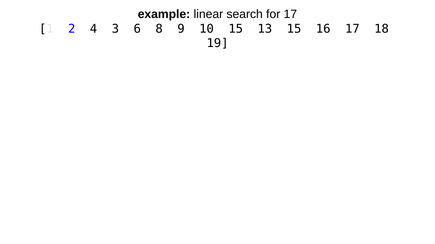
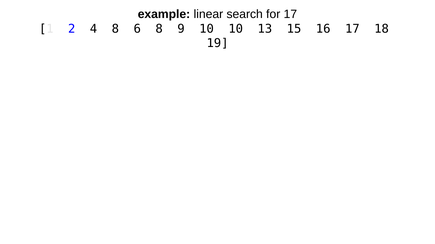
4 3: 3 -> 8 (115, 29)
10 15: 15 -> 10 (236, 29)
